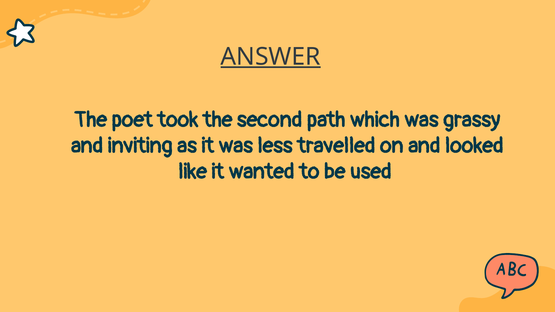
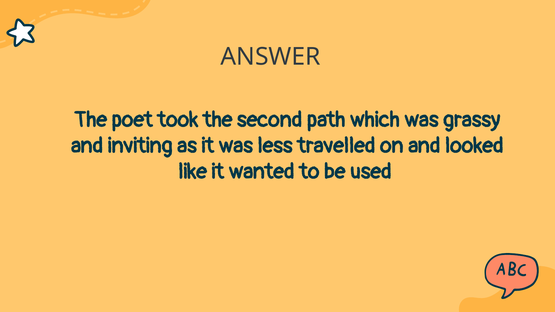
ANSWER underline: present -> none (271, 57)
